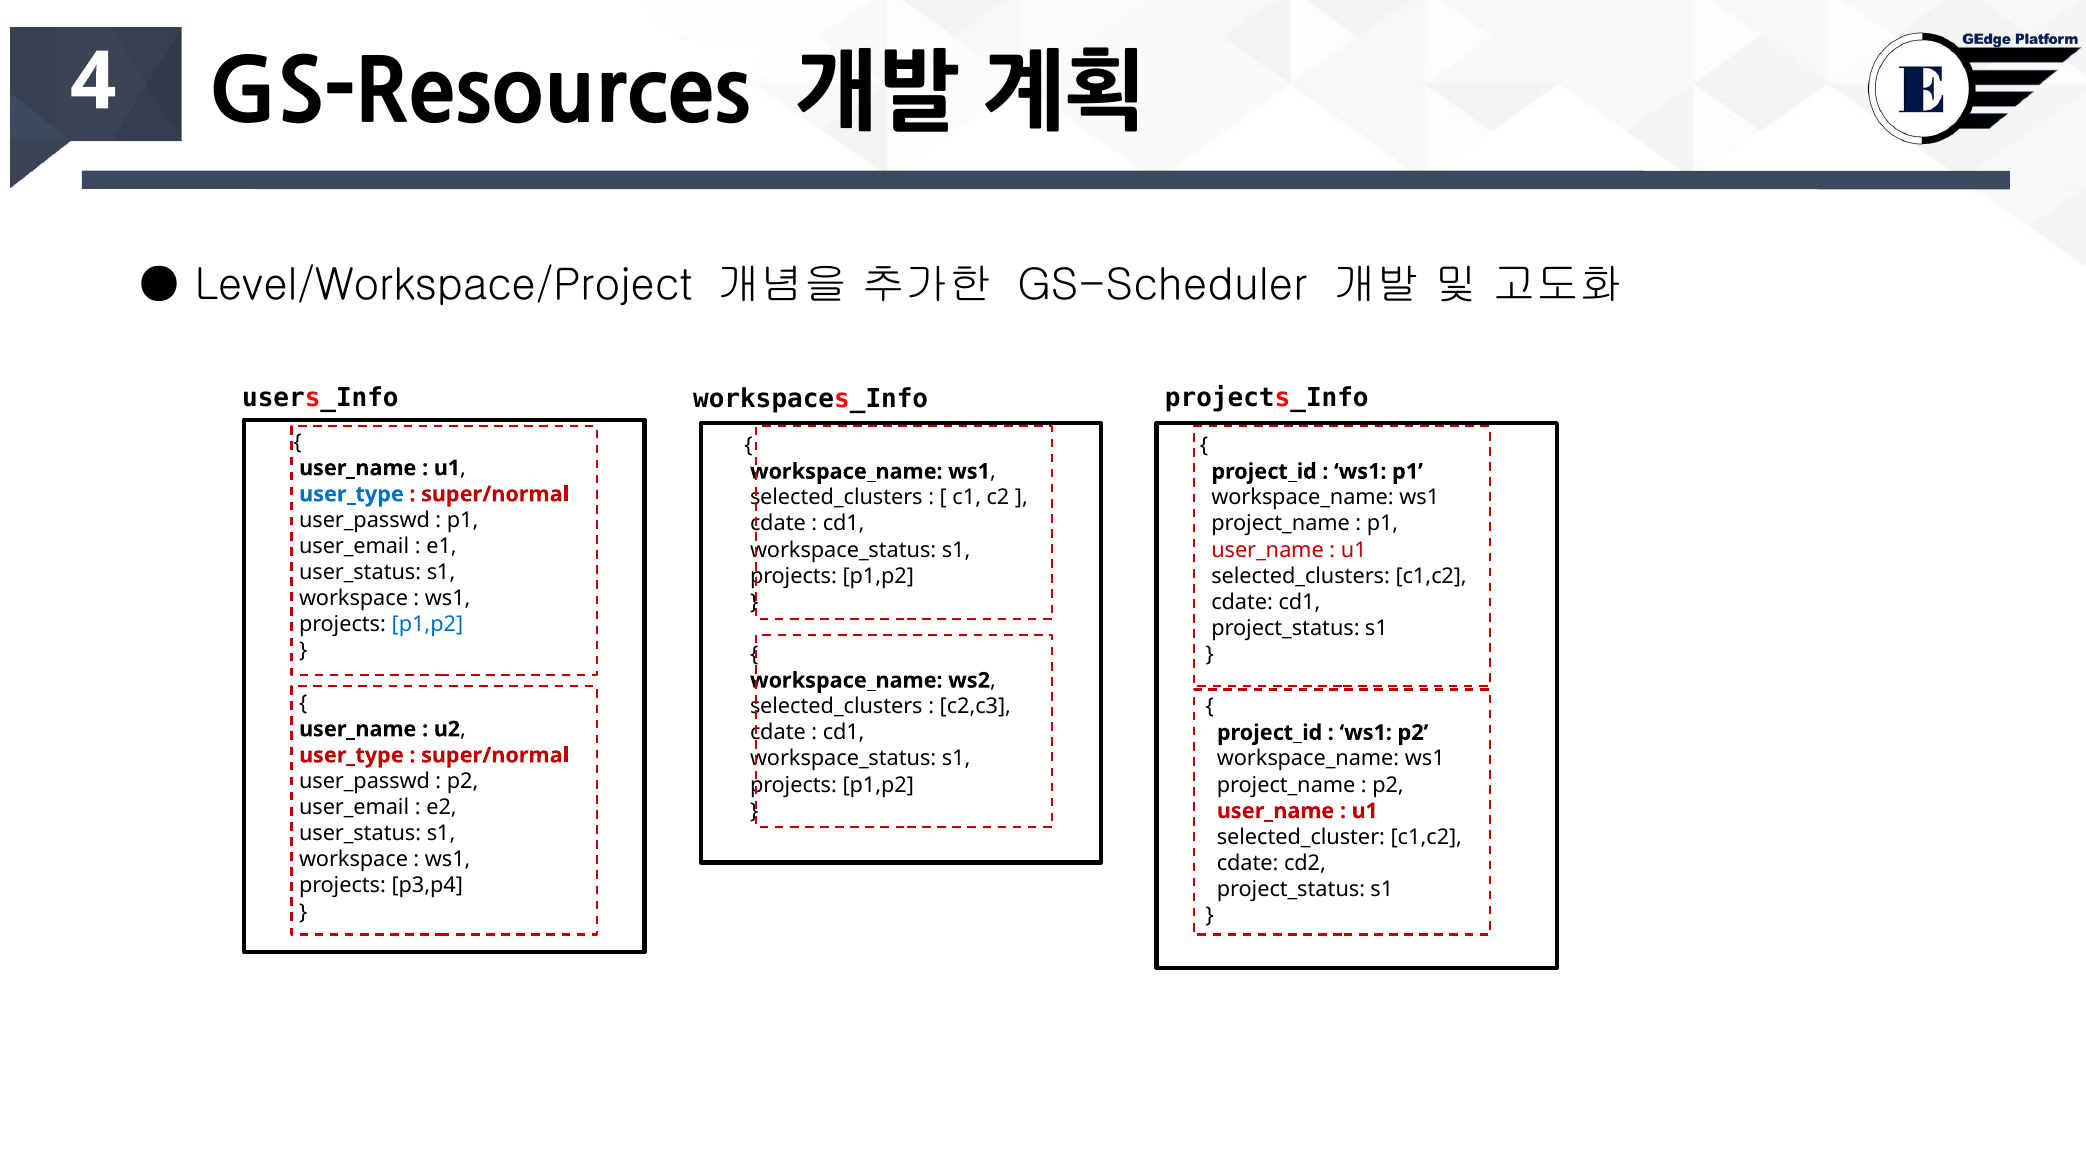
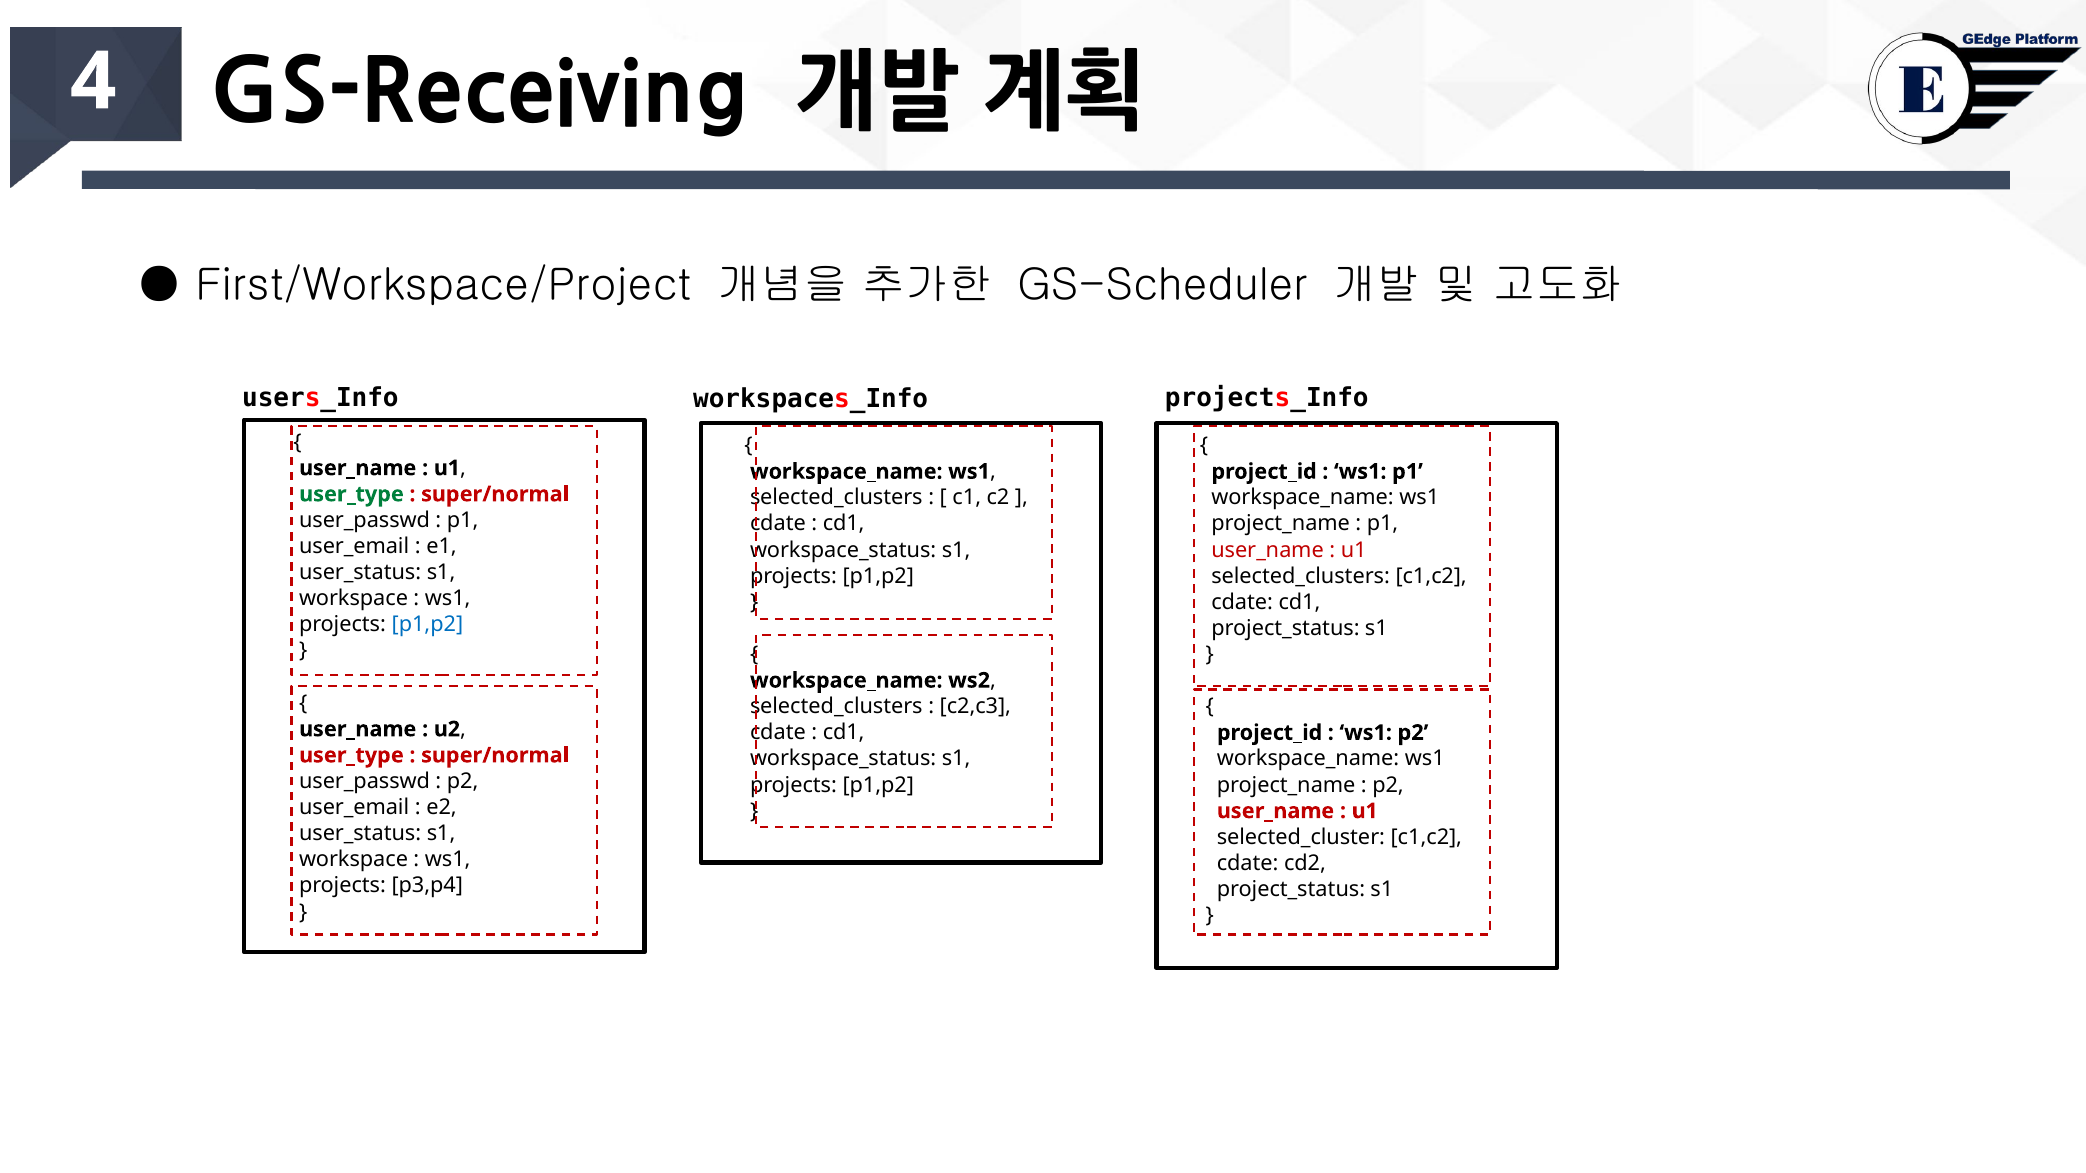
GS-Resources: GS-Resources -> GS-Receiving (479, 94)
Level/Workspace/Project: Level/Workspace/Project -> First/Workspace/Project (443, 285)
user_type colour: blue -> green (351, 494)
